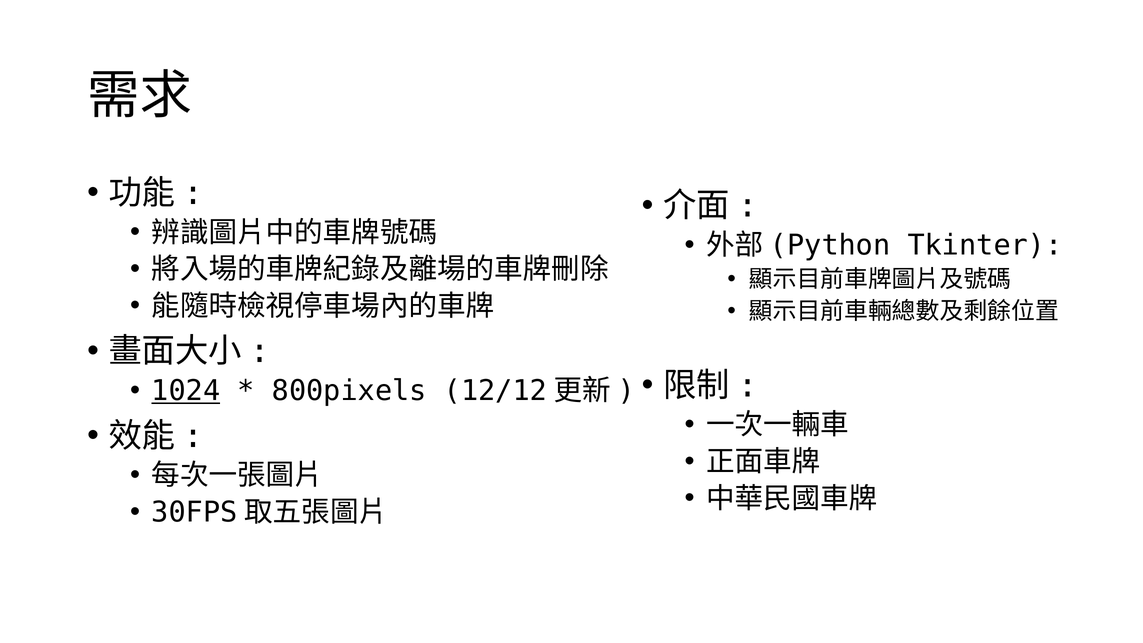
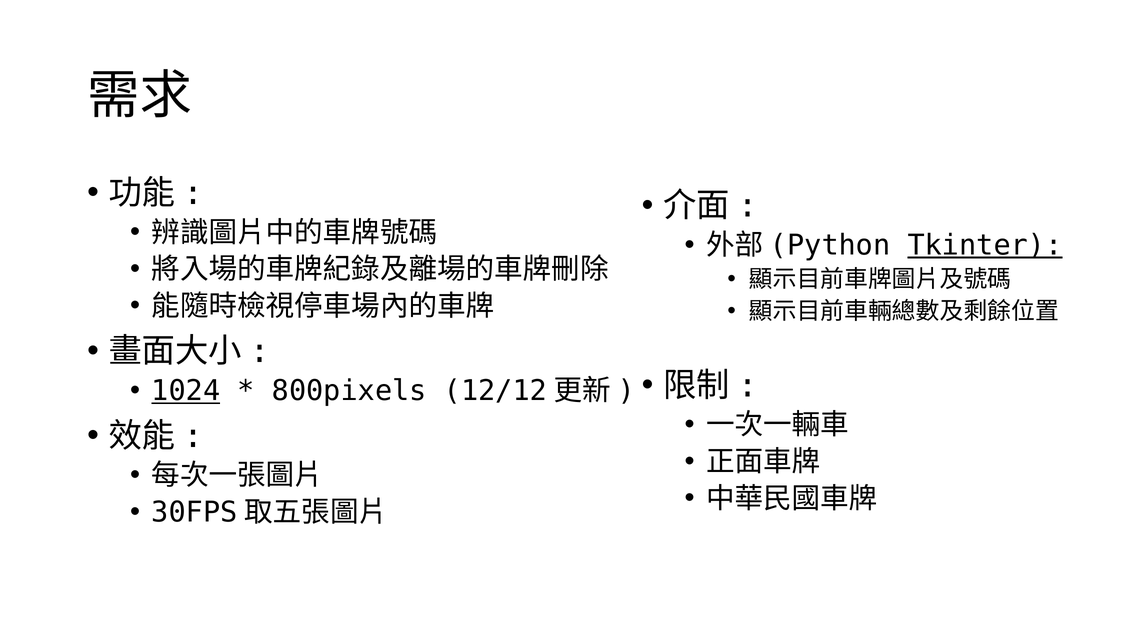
Tkinter underline: none -> present (985, 245)
